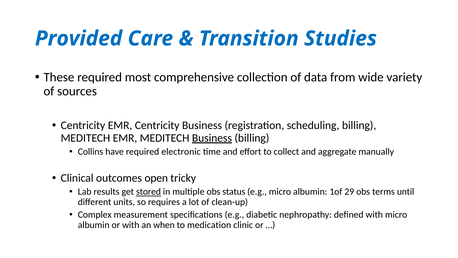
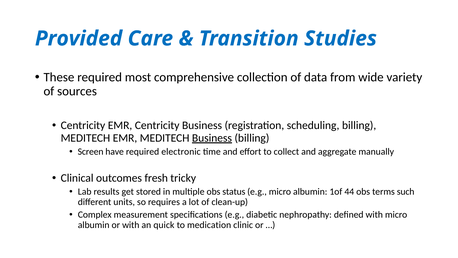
Collins: Collins -> Screen (91, 151)
open: open -> fresh (156, 178)
stored underline: present -> none (148, 192)
29: 29 -> 44 (349, 192)
until: until -> such (406, 192)
when: when -> quick (164, 225)
